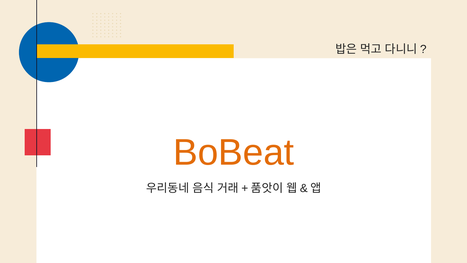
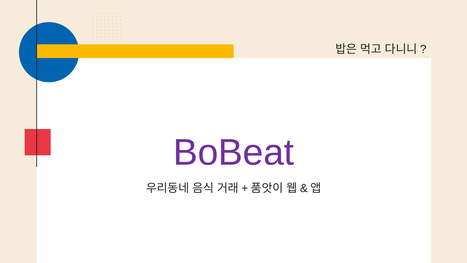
BoBeat colour: orange -> purple (234, 152)
